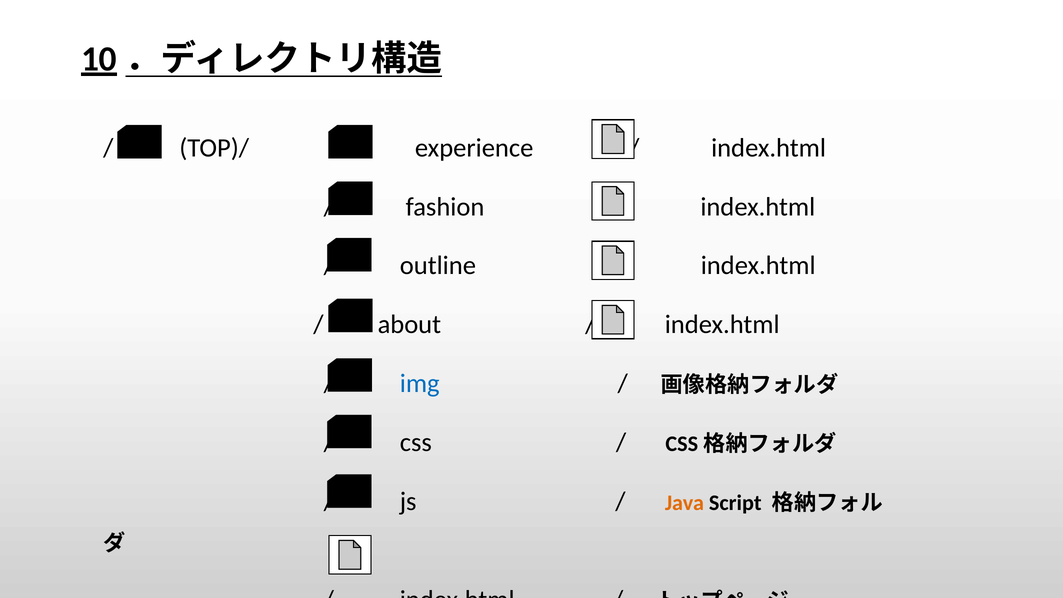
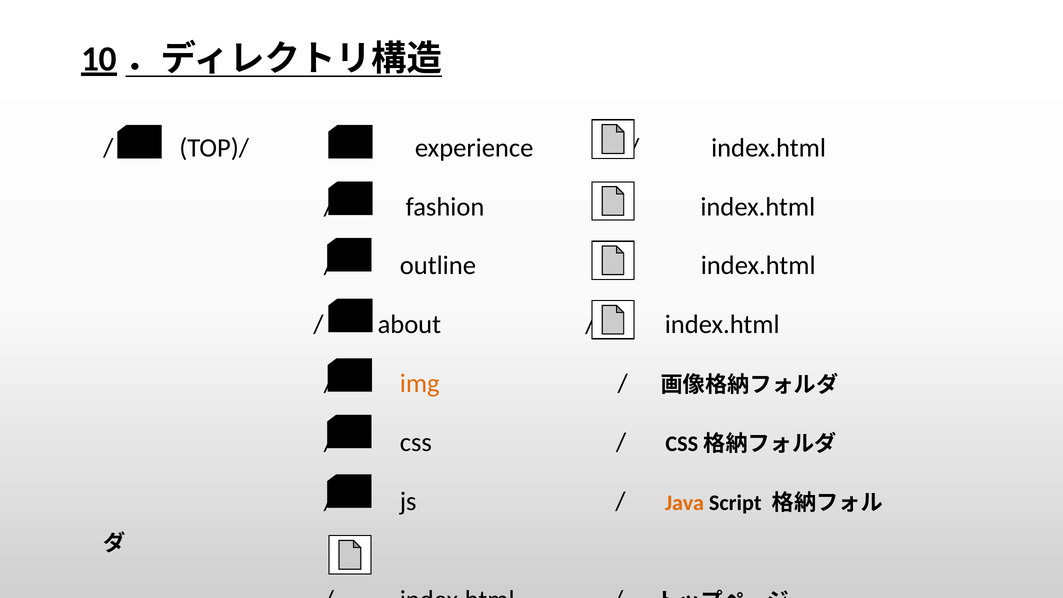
img colour: blue -> orange (420, 384)
